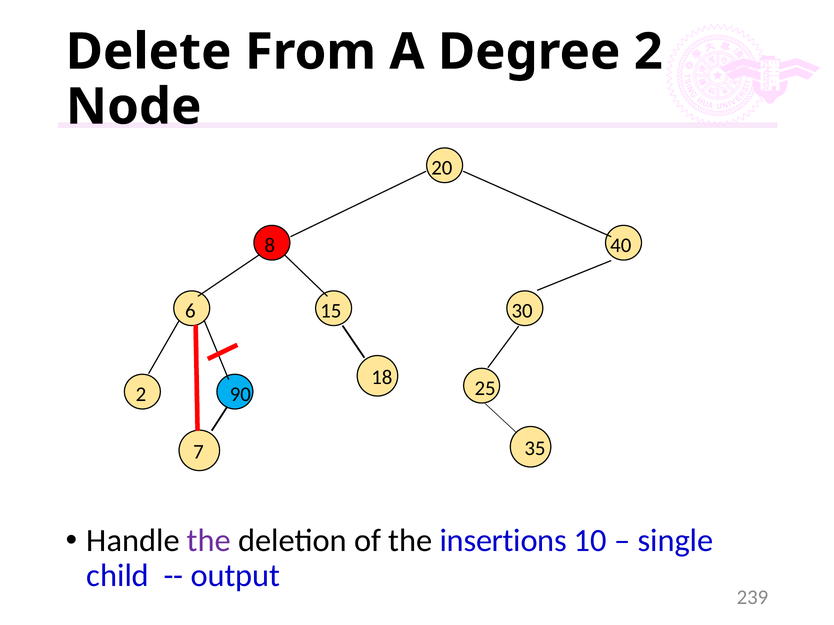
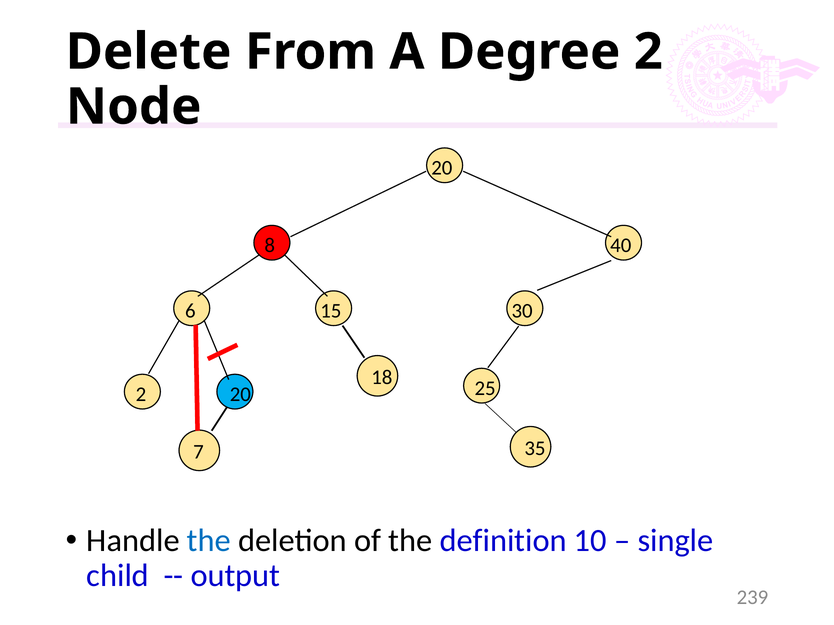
2 90: 90 -> 20 (240, 395)
the colour: purple -> blue (209, 541)
insertions: insertions -> definition (503, 541)
